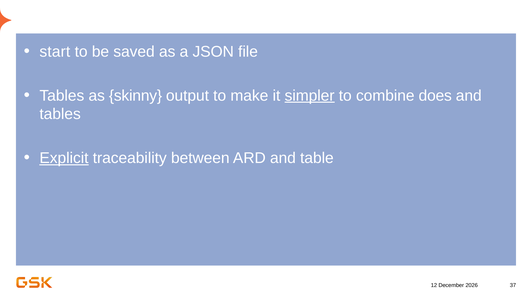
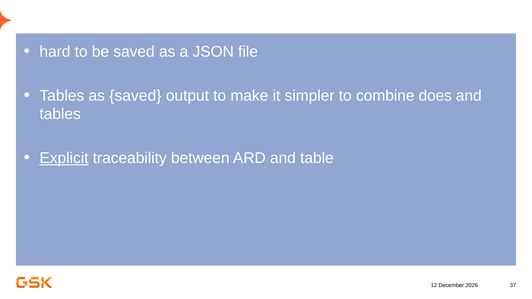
start: start -> hard (55, 52)
as skinny: skinny -> saved (135, 96)
simpler underline: present -> none (310, 96)
